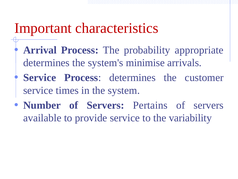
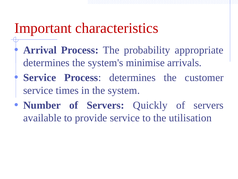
Pertains: Pertains -> Quickly (150, 105)
variability: variability -> utilisation (190, 118)
